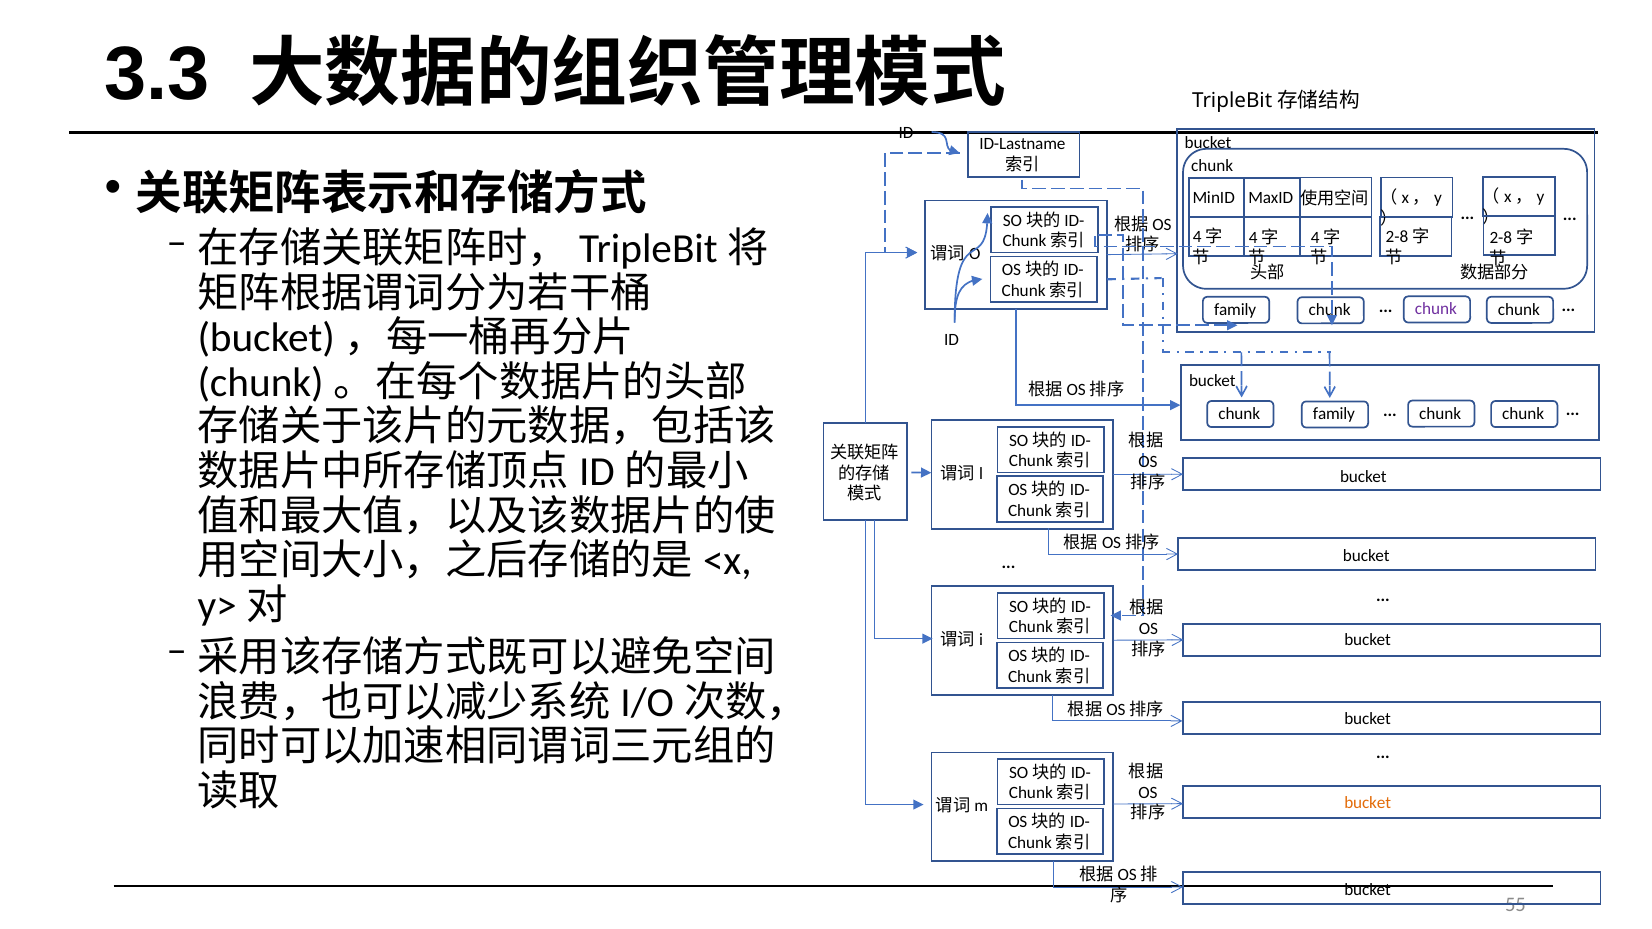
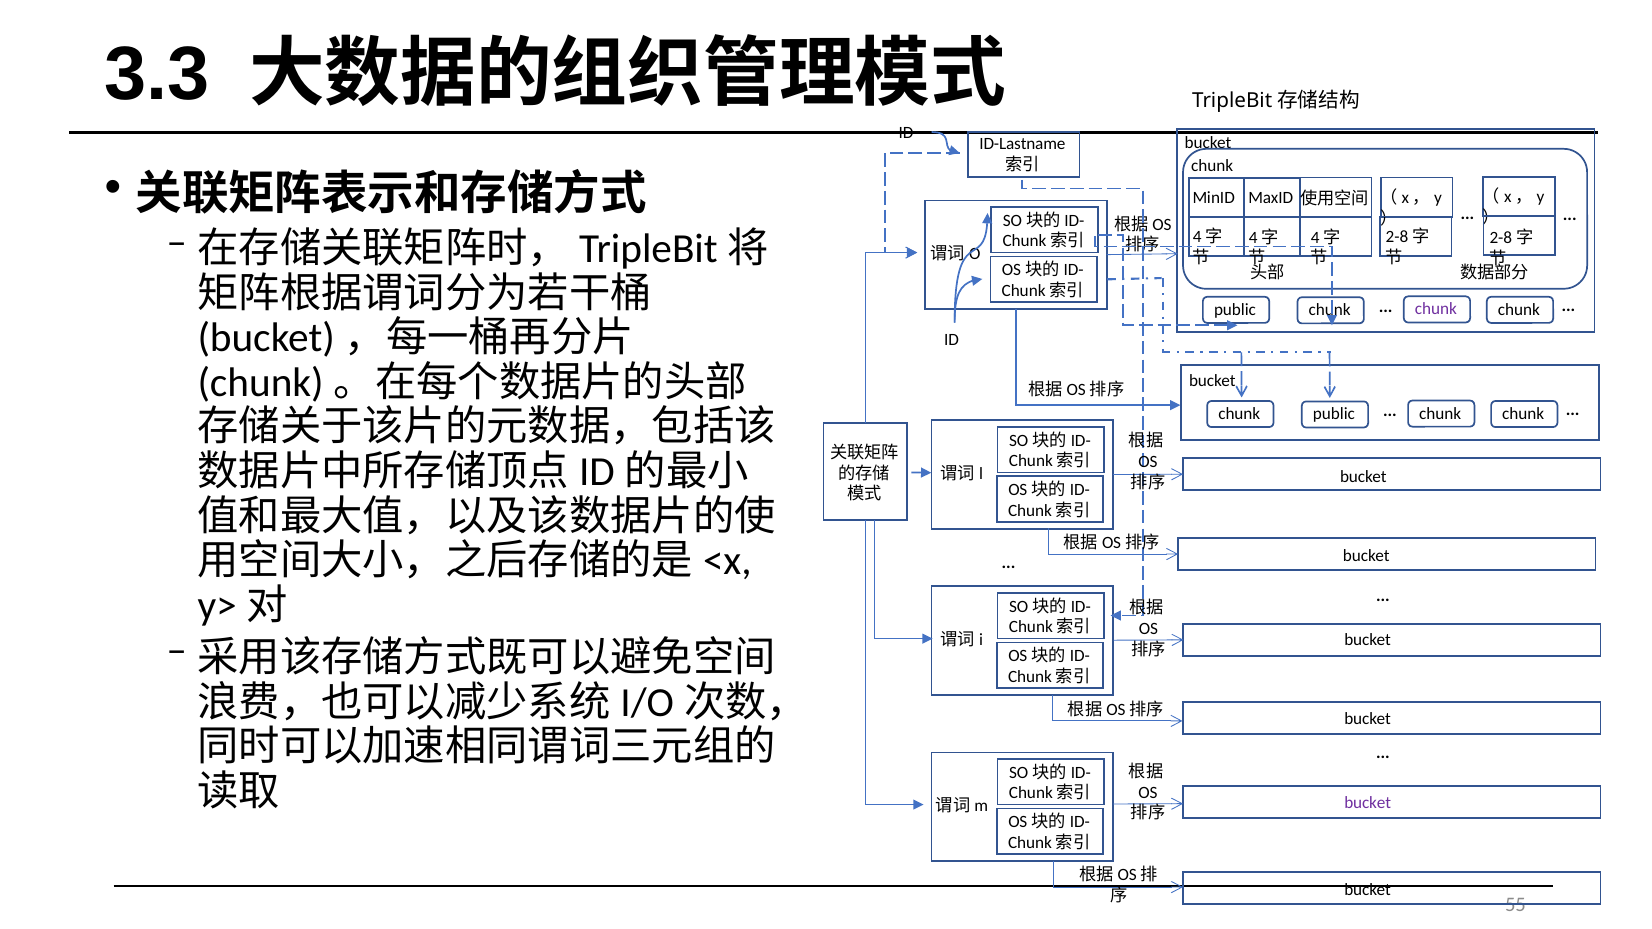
family: family -> public (1235, 310)
chunk family: family -> public (1334, 414)
bucket colour: orange -> purple (1368, 803)
